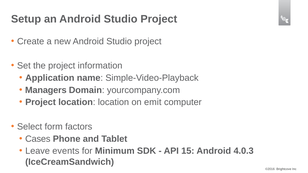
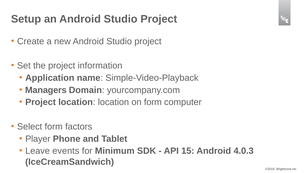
on emit: emit -> form (153, 102)
Cases: Cases -> Player (38, 139)
